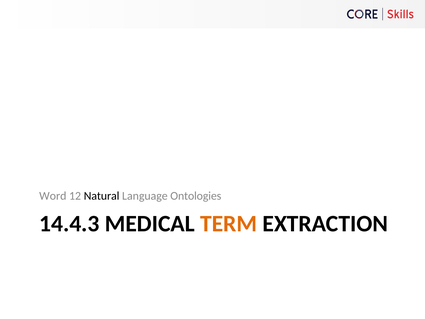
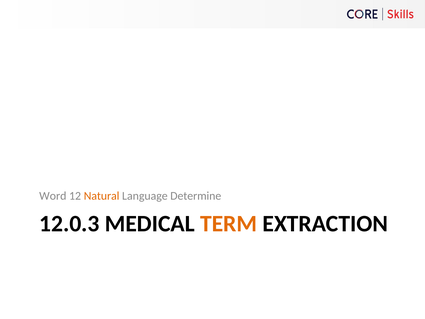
Natural colour: black -> orange (102, 196)
Ontologies: Ontologies -> Determine (196, 196)
14.4.3: 14.4.3 -> 12.0.3 (69, 223)
